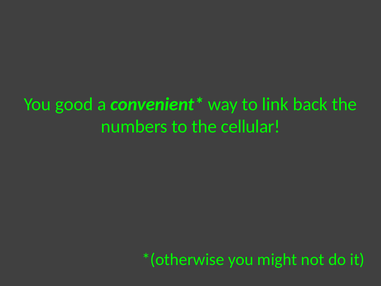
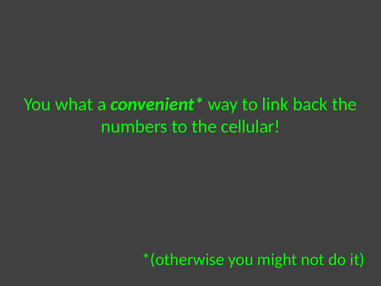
good: good -> what (74, 104)
